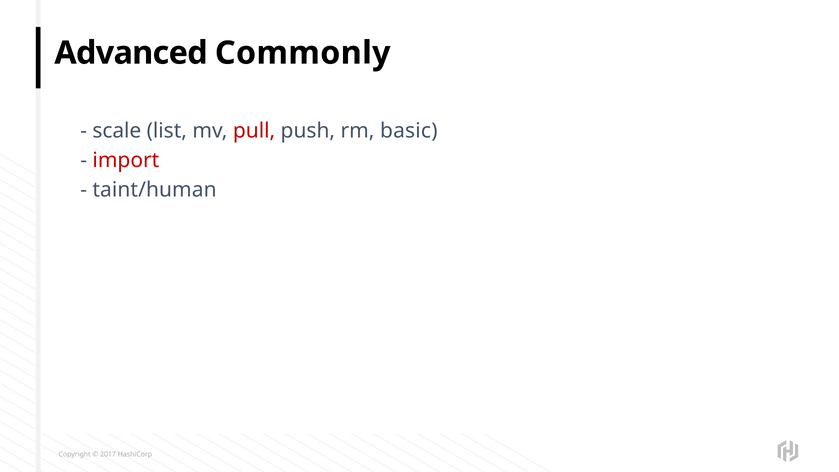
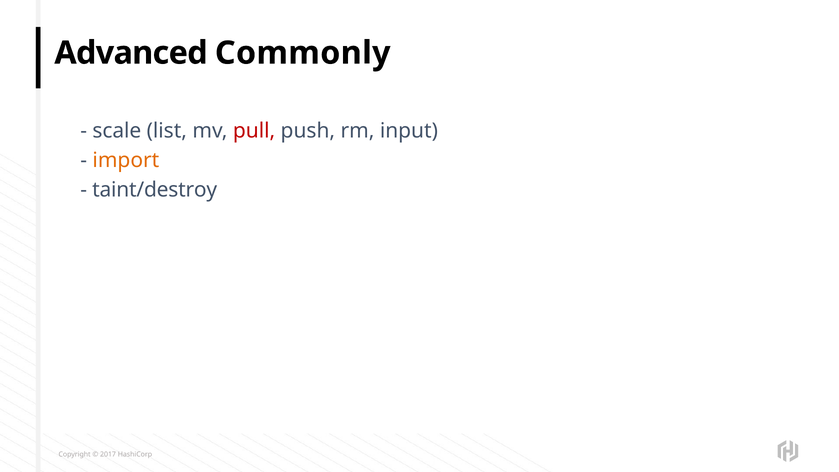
basic: basic -> input (409, 131)
import colour: red -> orange (126, 160)
taint/human: taint/human -> taint/destroy (155, 190)
